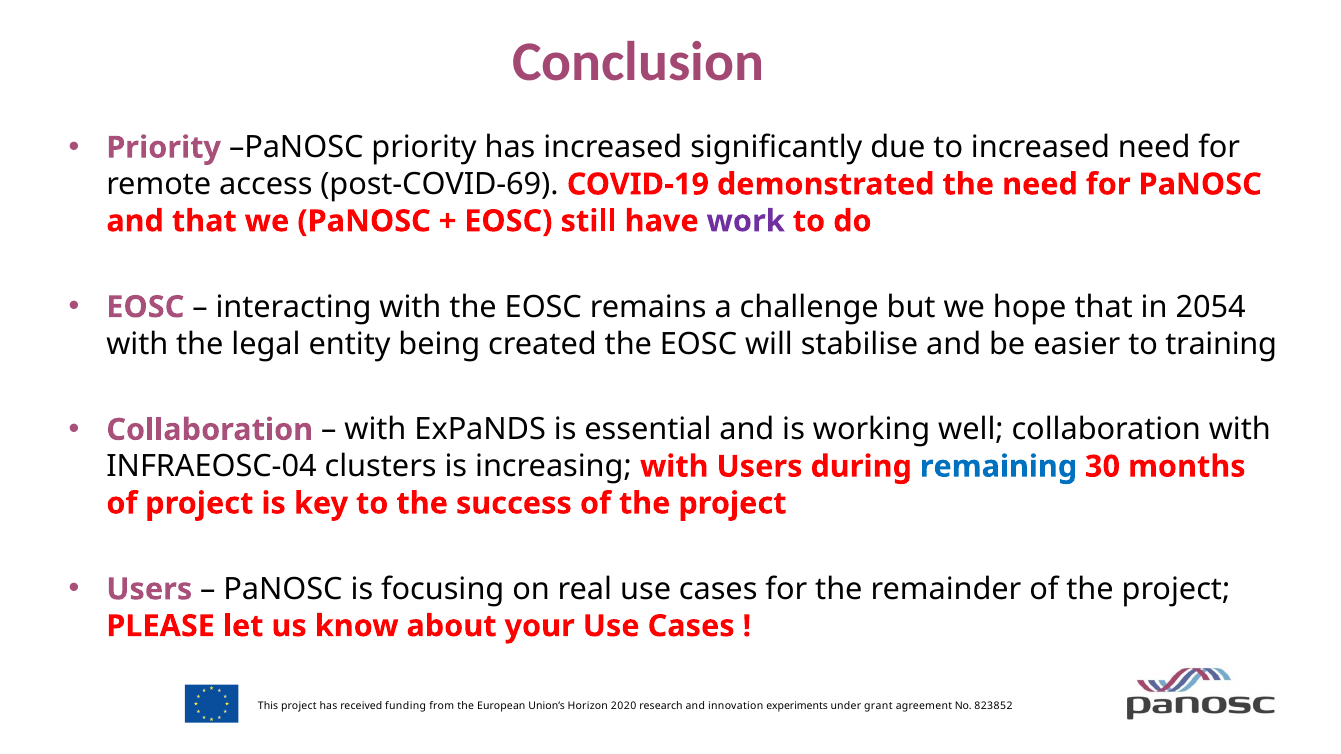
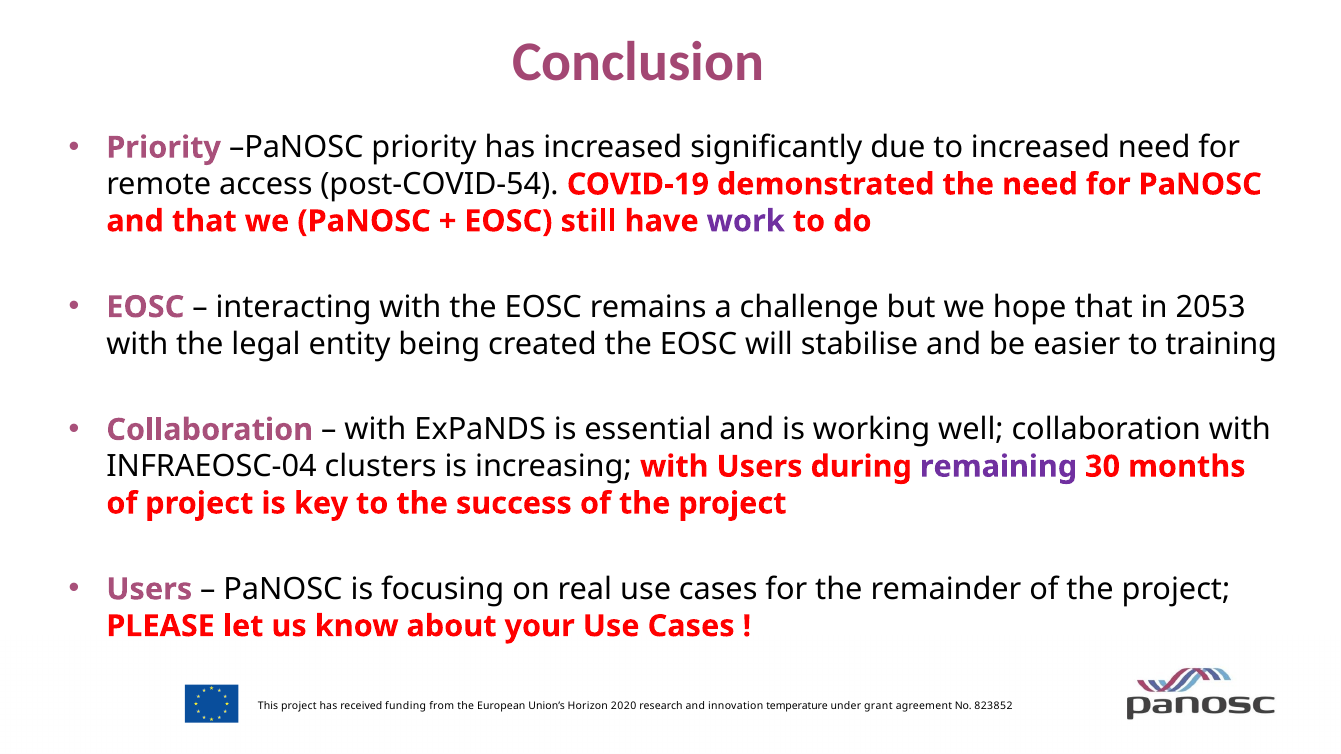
post-COVID-69: post-COVID-69 -> post-COVID-54 (439, 184)
2054: 2054 -> 2053 (1211, 307)
remaining colour: blue -> purple (999, 467)
experiments: experiments -> temperature (797, 706)
